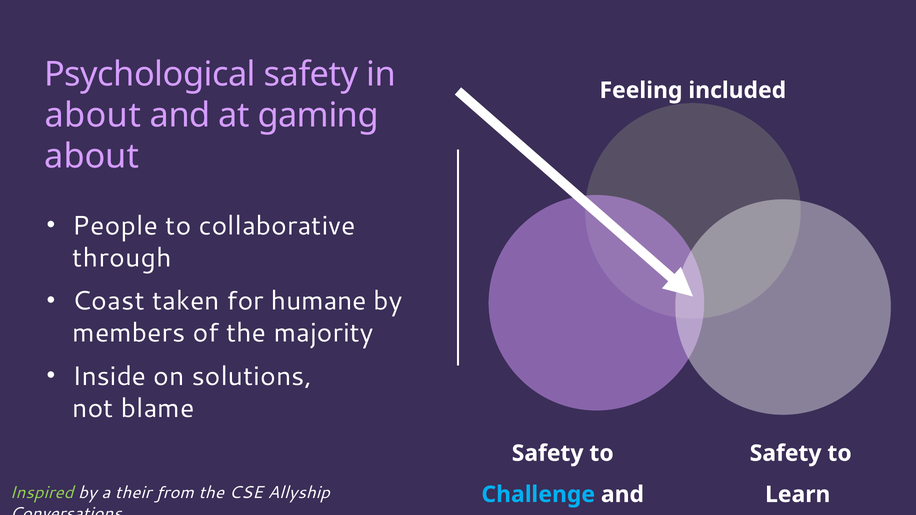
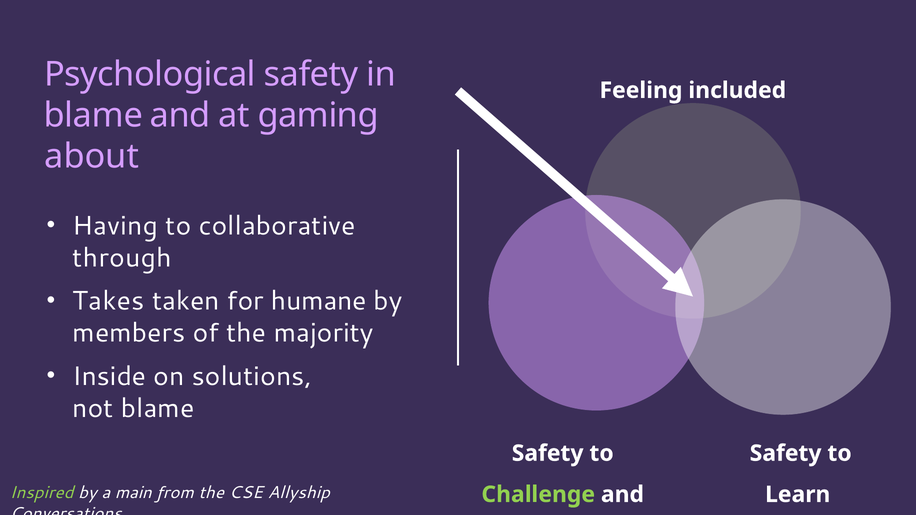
about: about -> blame (93, 115)
People: People -> Having (115, 226)
Coast: Coast -> Takes (109, 301)
their: their -> main (133, 493)
Challenge colour: light blue -> light green (538, 495)
